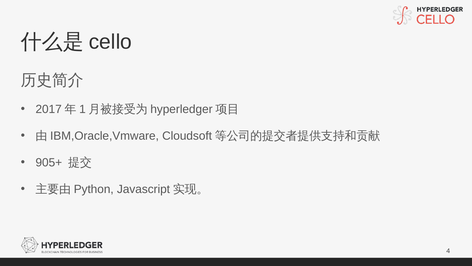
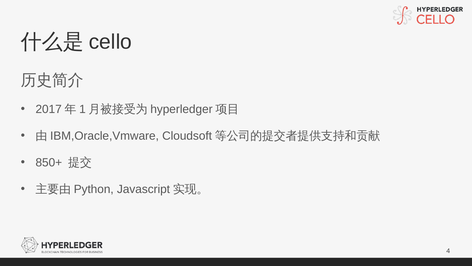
905+: 905+ -> 850+ (49, 162)
